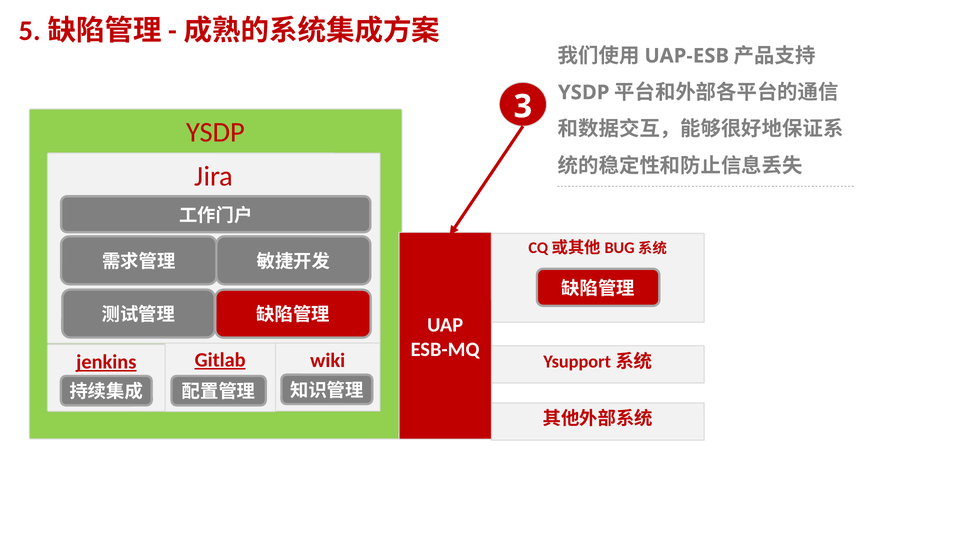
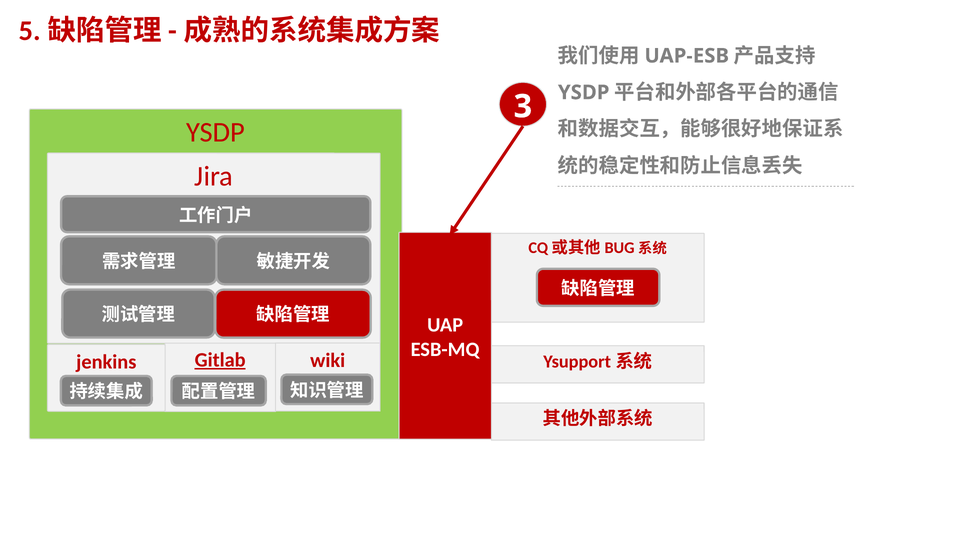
jenkins underline: present -> none (106, 362)
